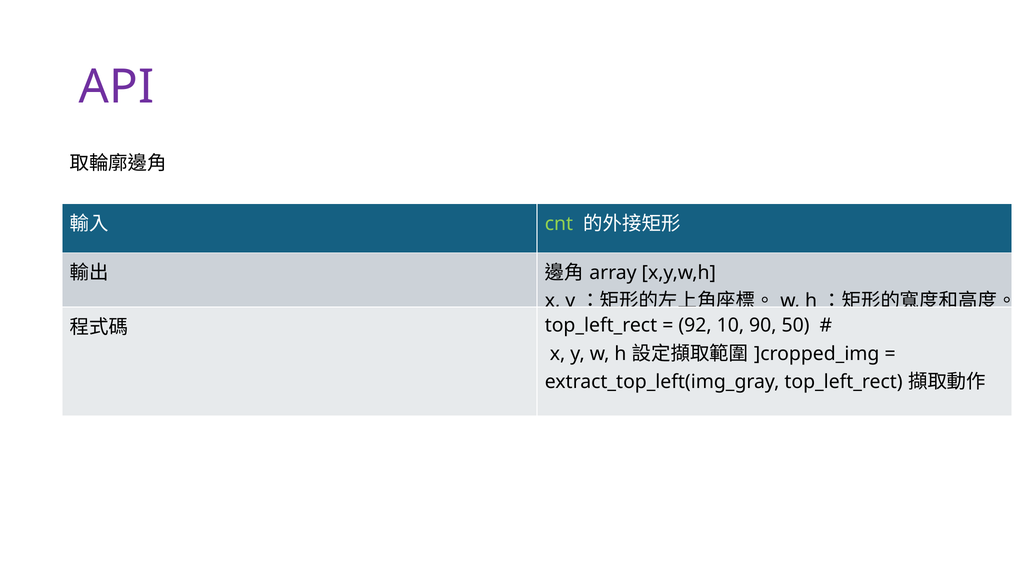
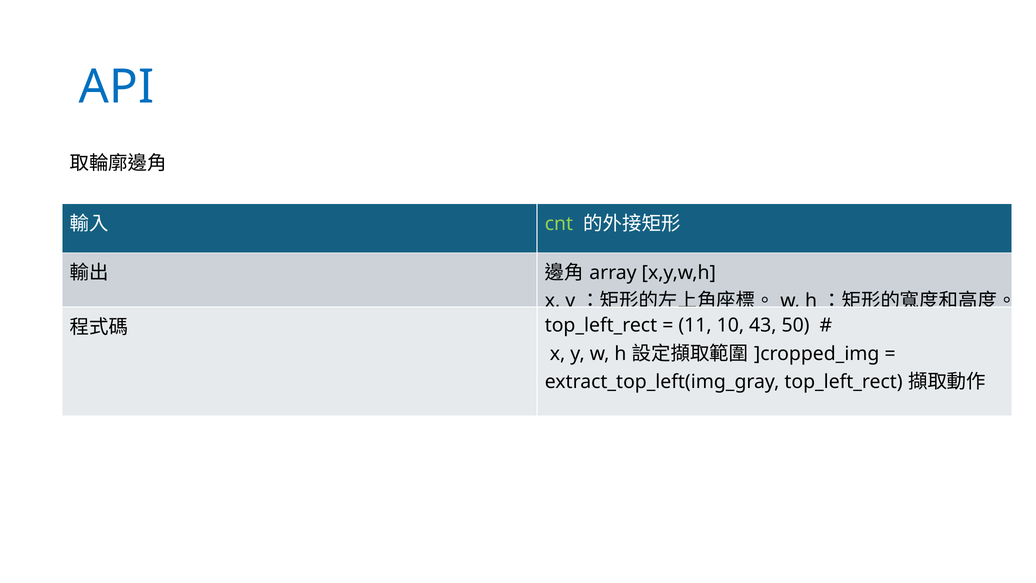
API colour: purple -> blue (117, 87)
92: 92 -> 11 (695, 325)
90: 90 -> 43 (763, 325)
